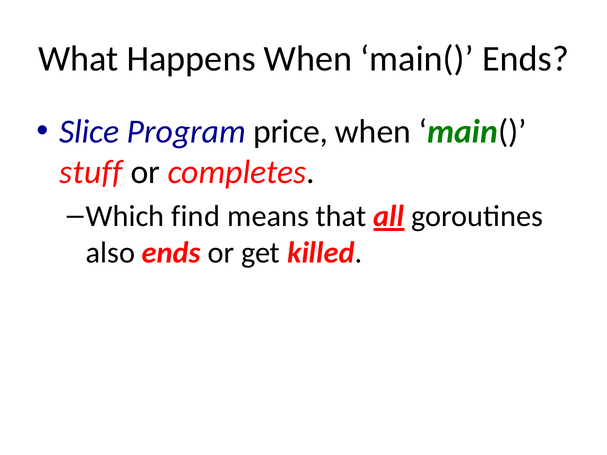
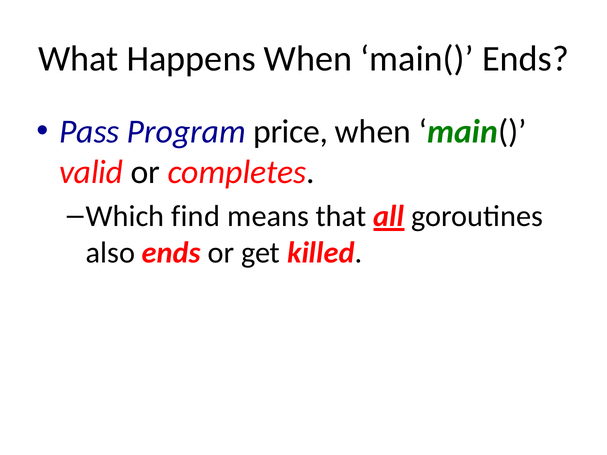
Slice: Slice -> Pass (89, 132)
stuff: stuff -> valid (91, 172)
